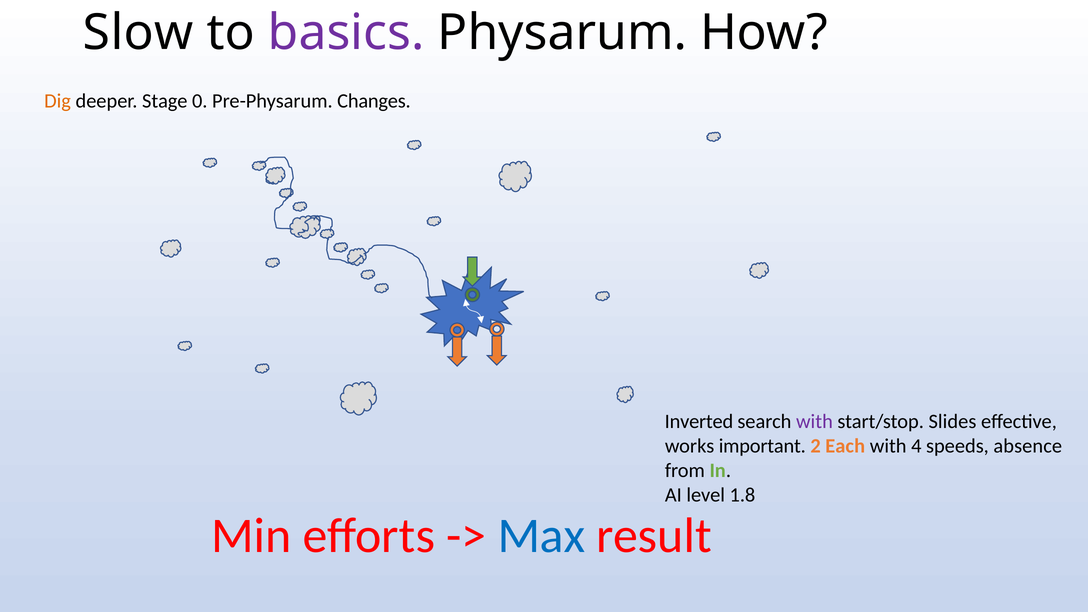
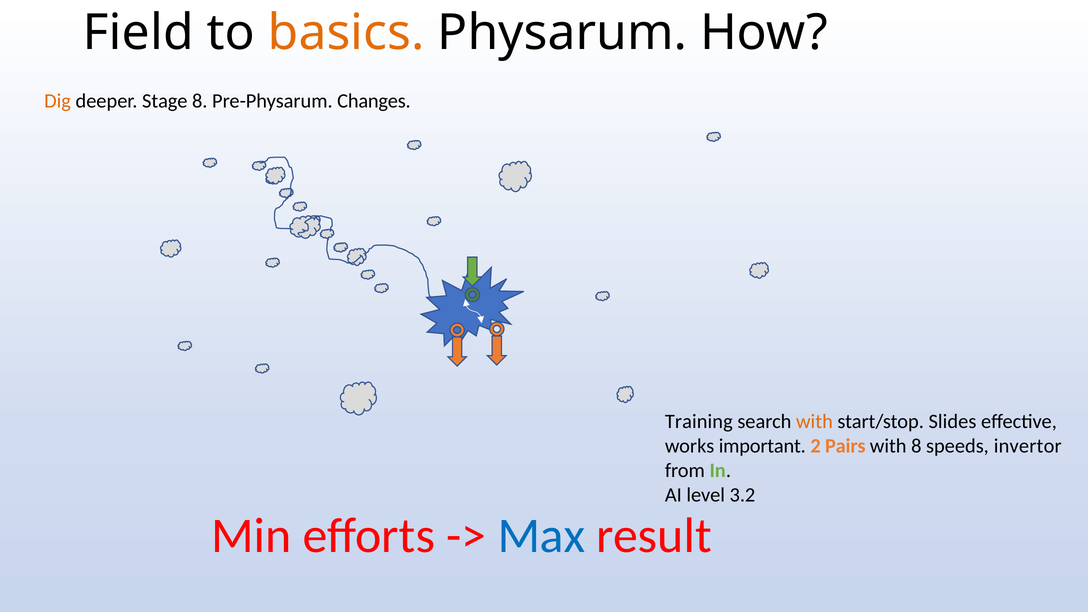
Slow: Slow -> Field (138, 33)
basics colour: purple -> orange (346, 33)
Stage 0: 0 -> 8 (200, 101)
Inverted: Inverted -> Training (699, 422)
with colour: purple -> orange (814, 422)
Each: Each -> Pairs (845, 446)
with 4: 4 -> 8 (916, 446)
absence: absence -> invertor (1028, 446)
1.8: 1.8 -> 3.2 (742, 495)
